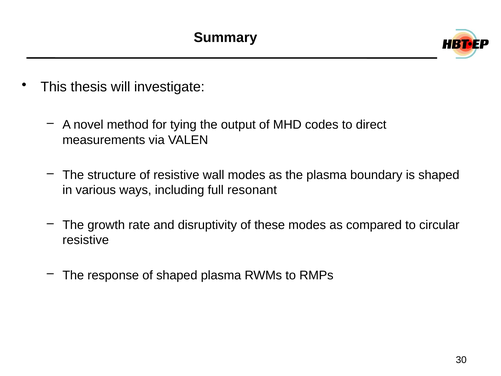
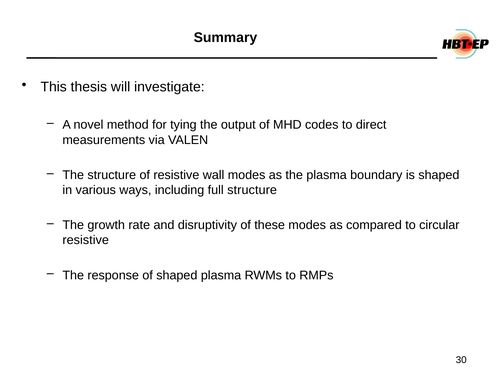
full resonant: resonant -> structure (252, 190)
